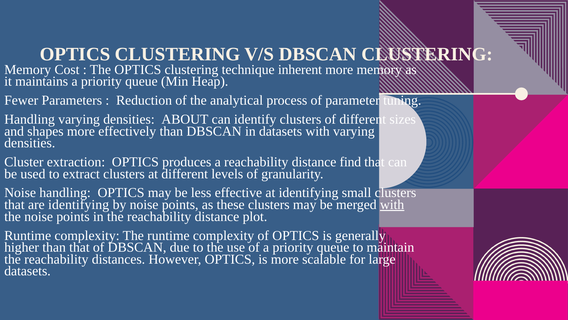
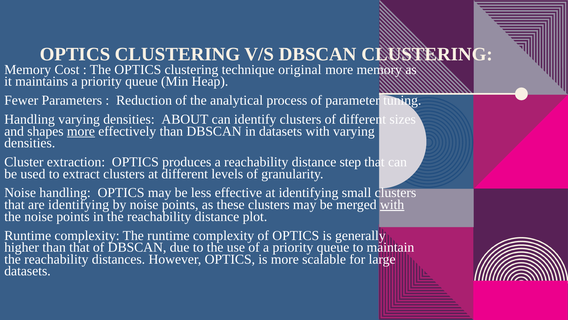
inherent: inherent -> original (300, 69)
more underline: none -> present (81, 131)
find: find -> step (350, 162)
